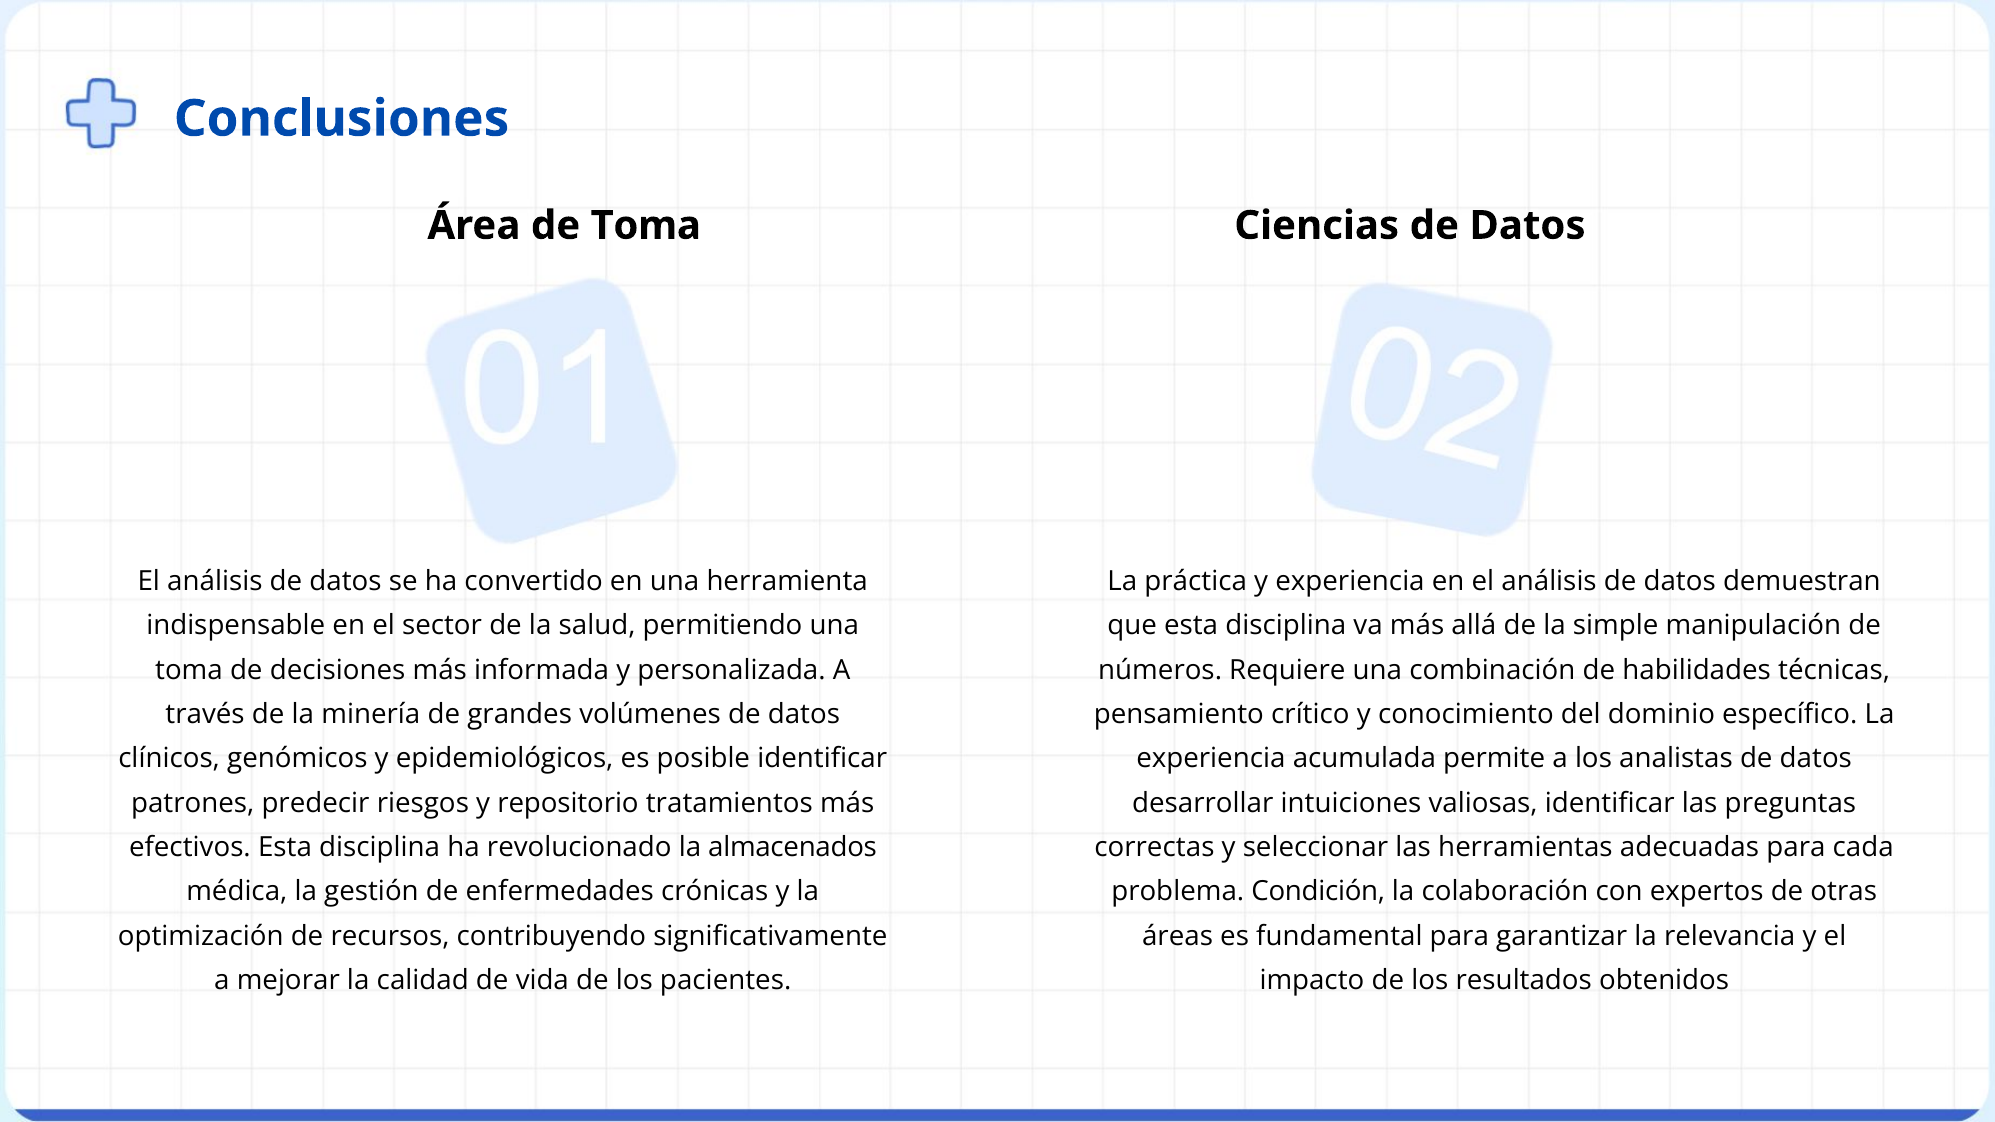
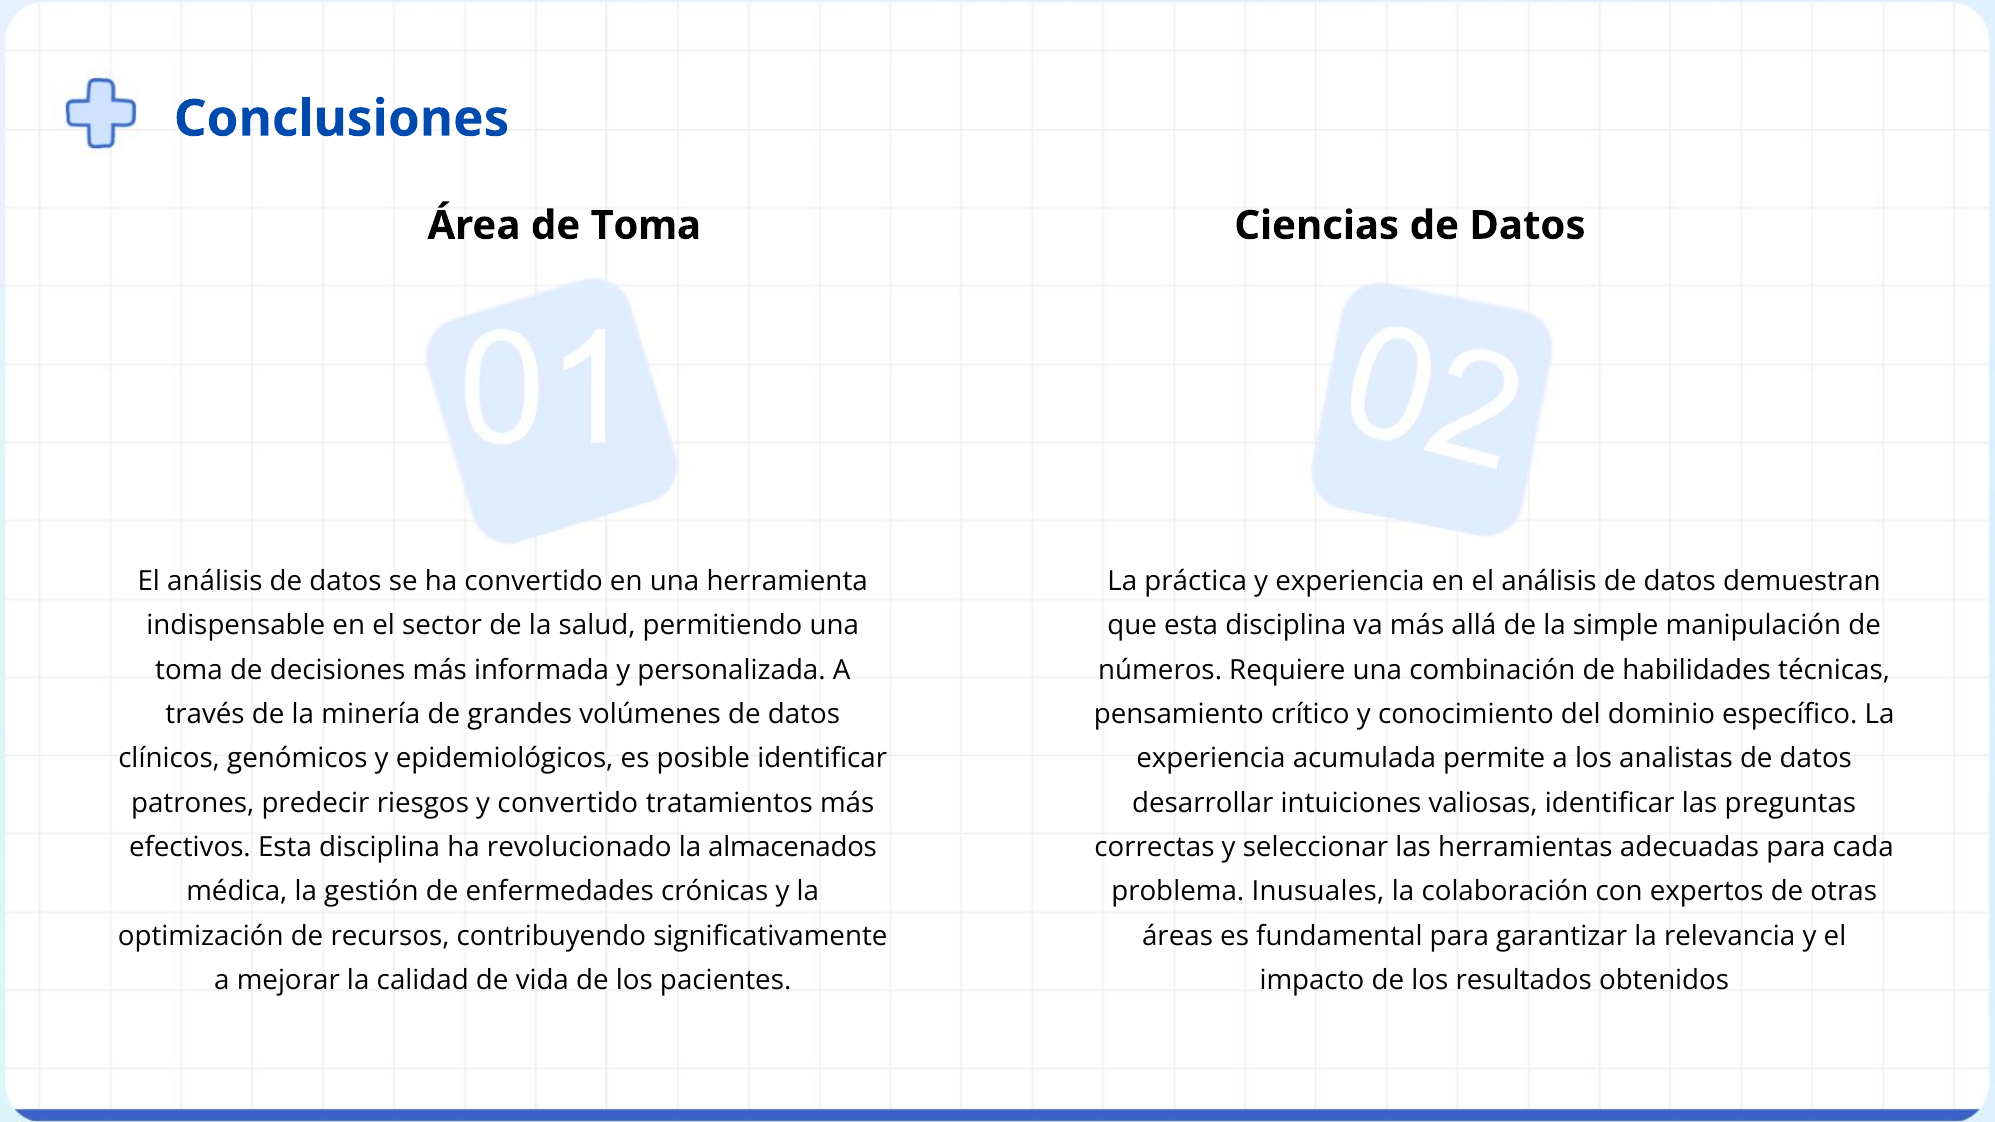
y repositorio: repositorio -> convertido (568, 803)
Condición: Condición -> Inusuales (1318, 892)
